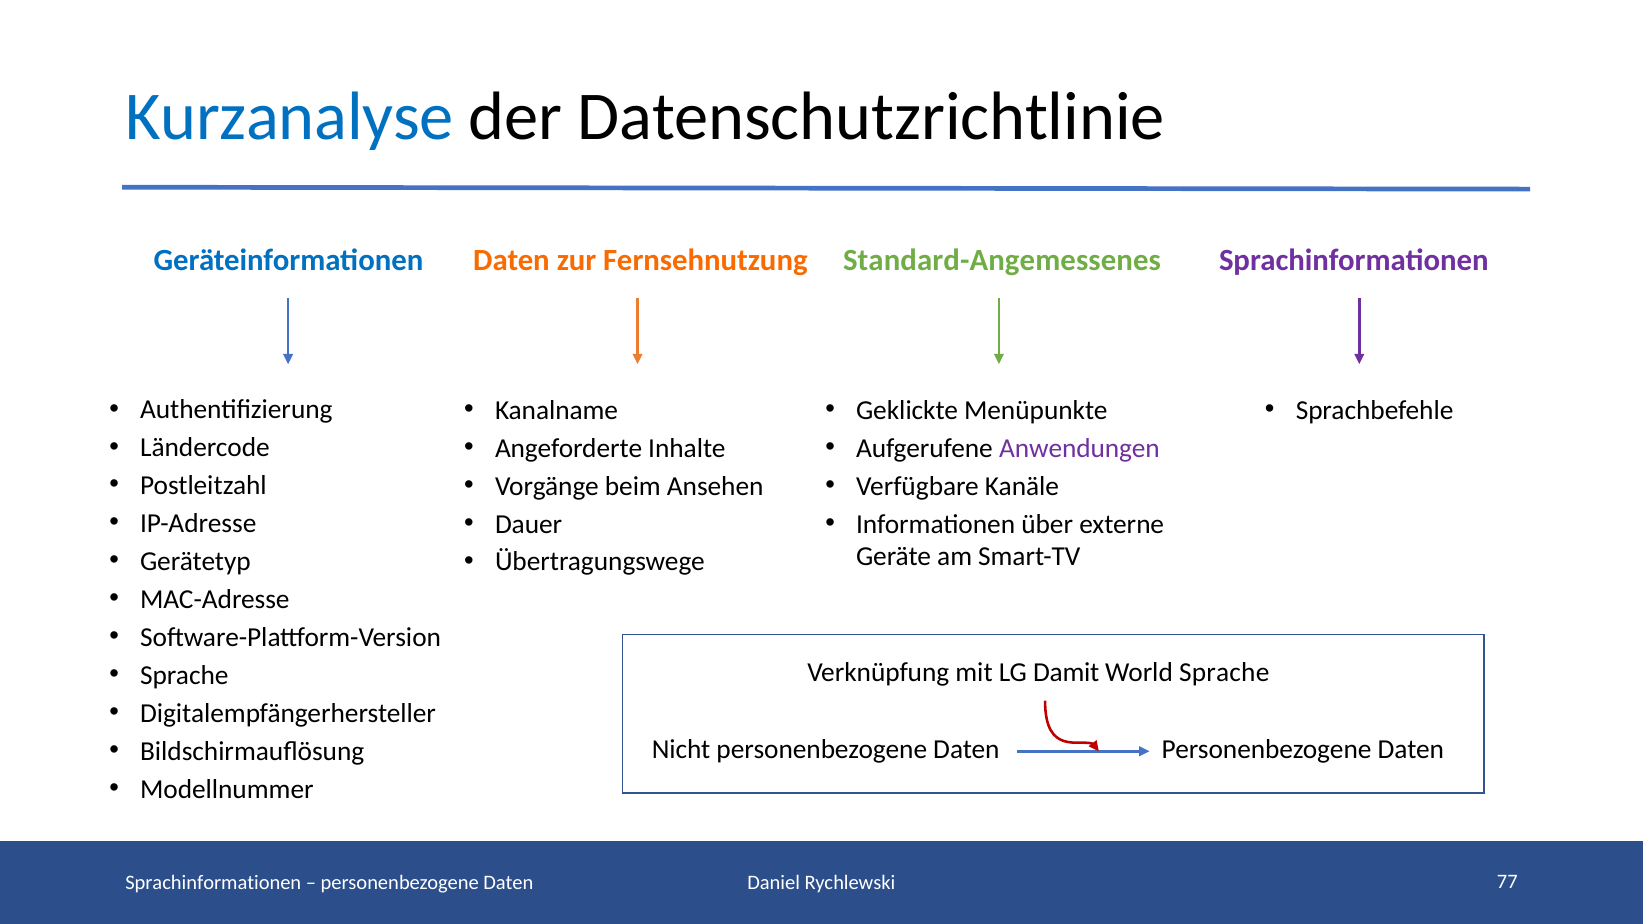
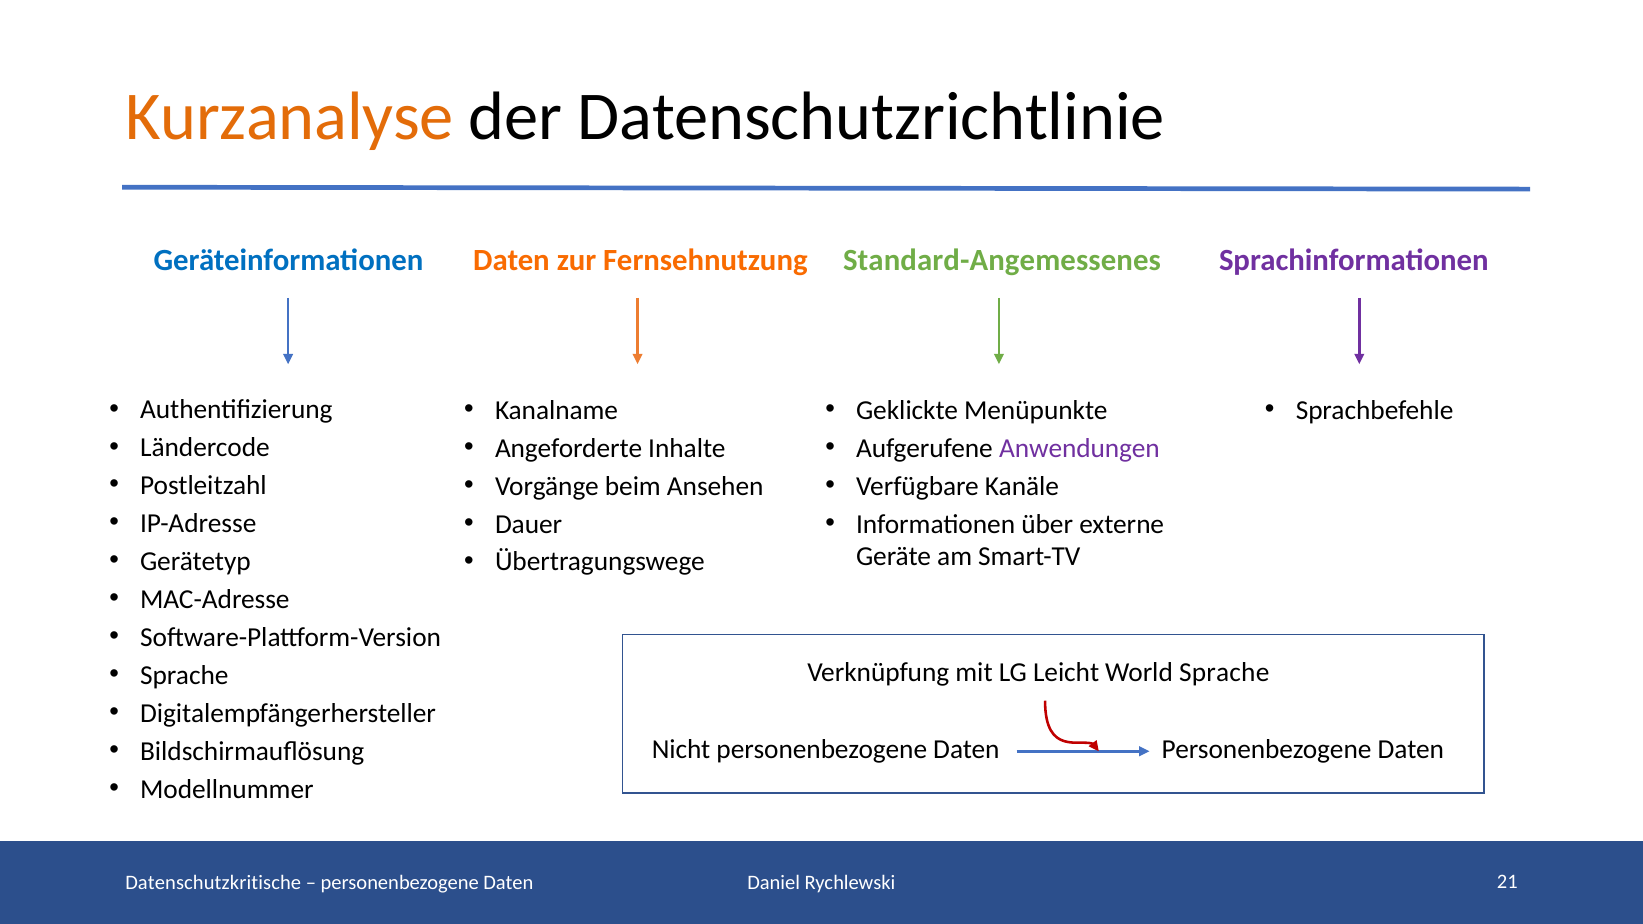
Kurzanalyse colour: blue -> orange (289, 117)
Damit: Damit -> Leicht (1066, 672)
Sprachinformationen: Sprachinformationen -> Datenschutzkritische (213, 883)
77: 77 -> 21 (1507, 882)
